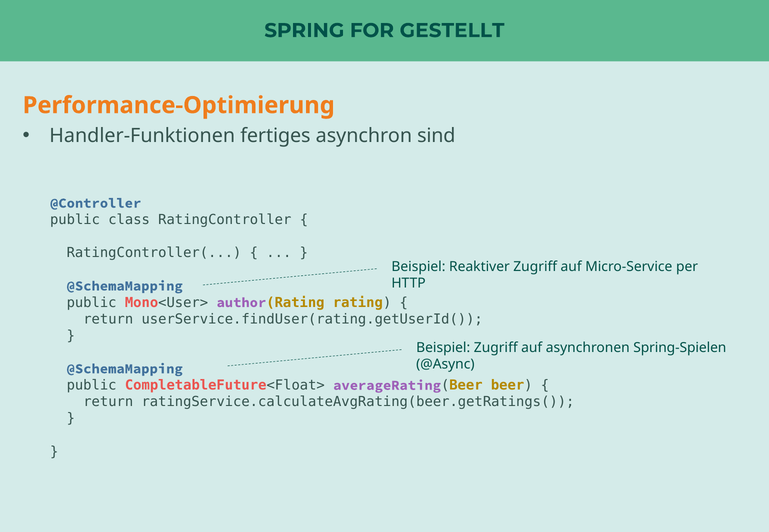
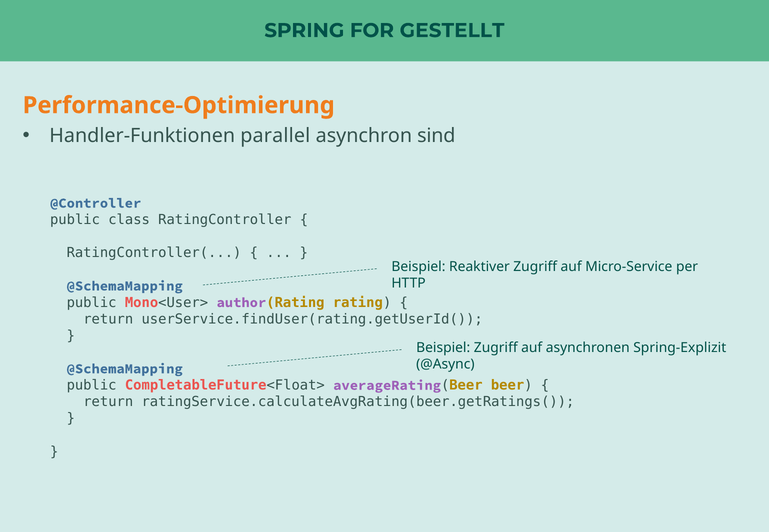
fertiges: fertiges -> parallel (275, 136)
Spring-Spielen: Spring-Spielen -> Spring-Explizit (680, 348)
